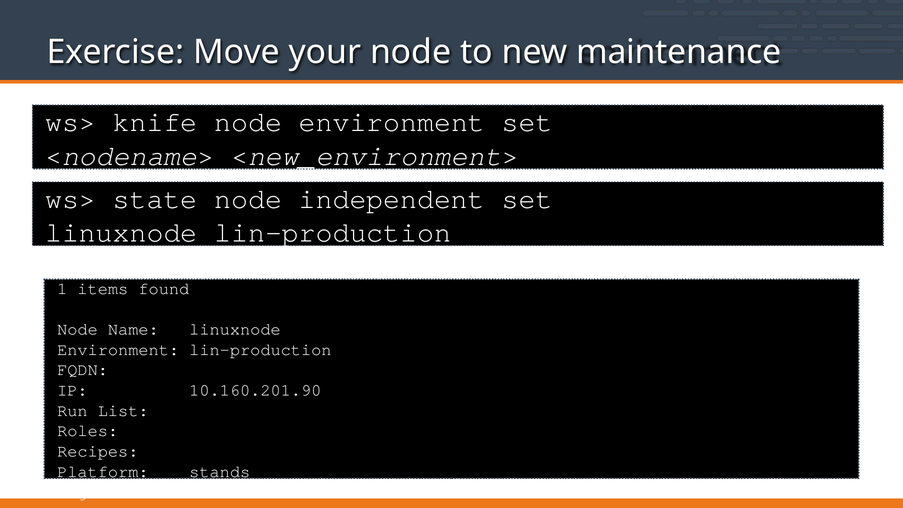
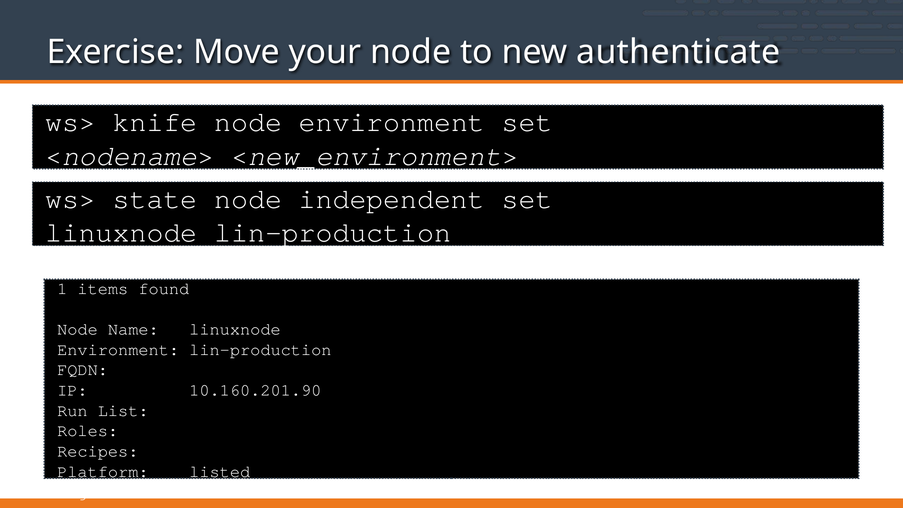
maintenance: maintenance -> authenticate (678, 52)
stands: stands -> listed (220, 471)
